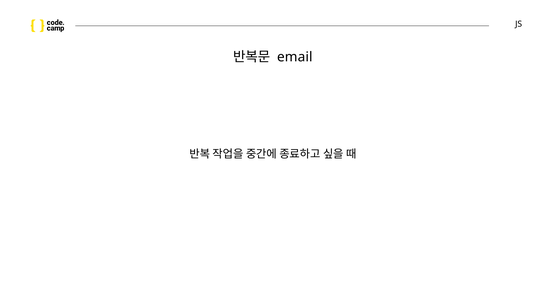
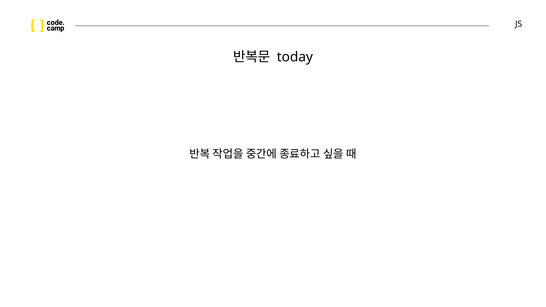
email: email -> today (295, 57)
